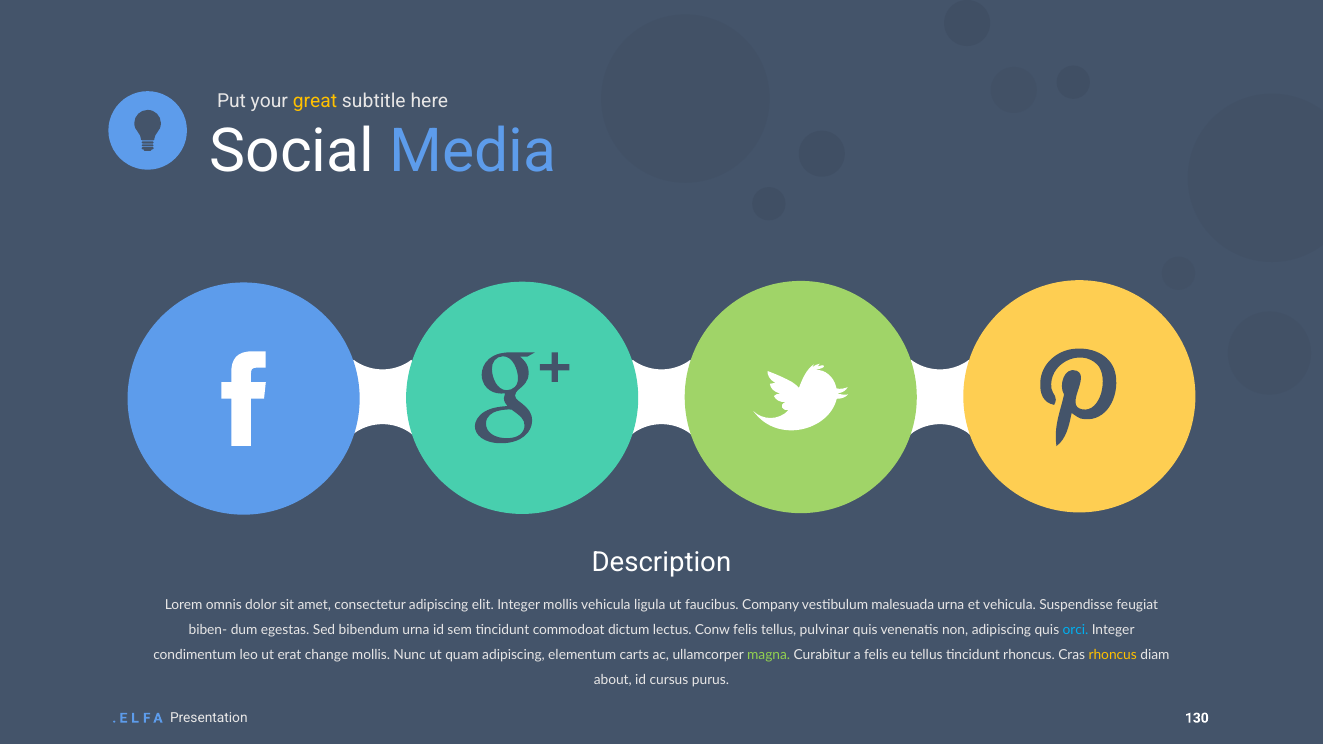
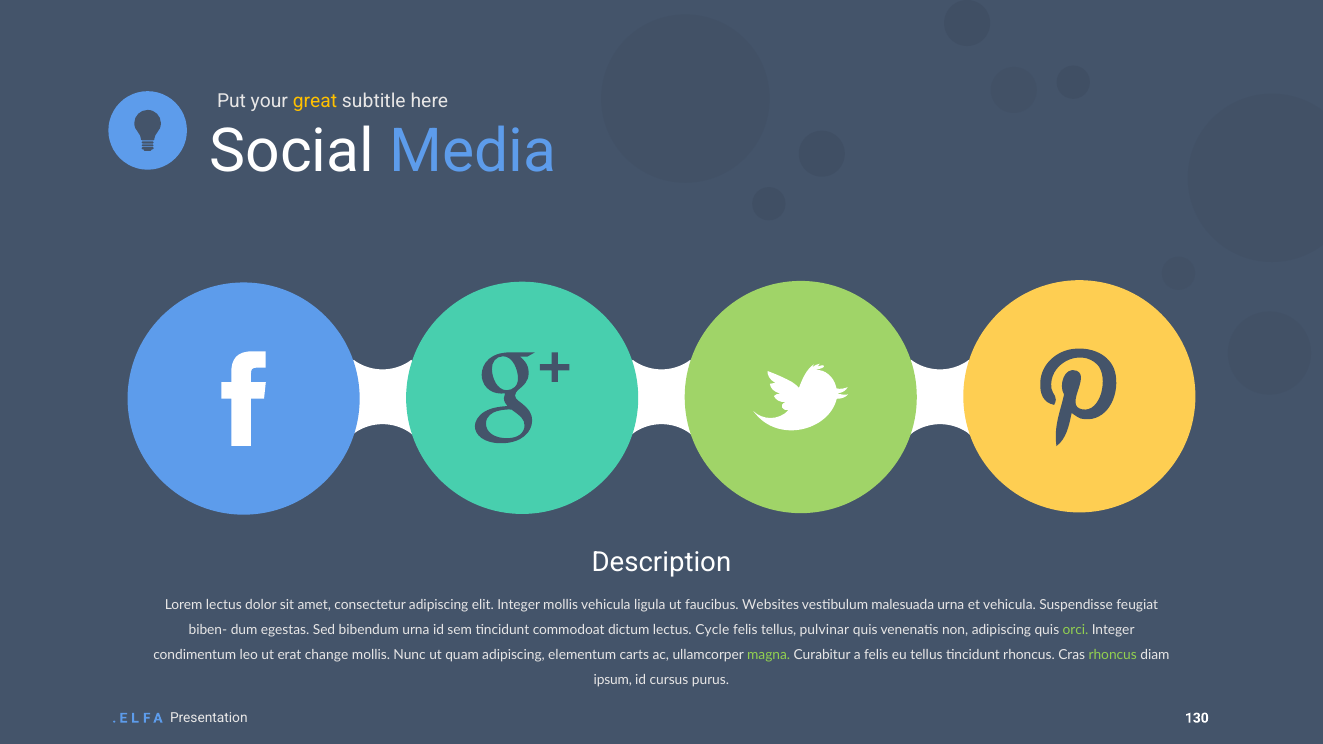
Lorem omnis: omnis -> lectus (224, 605)
Company: Company -> Websites (771, 605)
Conw: Conw -> Cycle (712, 630)
orci colour: light blue -> light green (1076, 630)
rhoncus colour: yellow -> light green (1113, 655)
about: about -> ipsum (613, 680)
